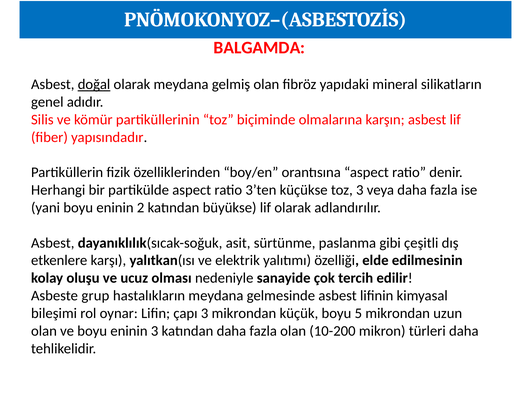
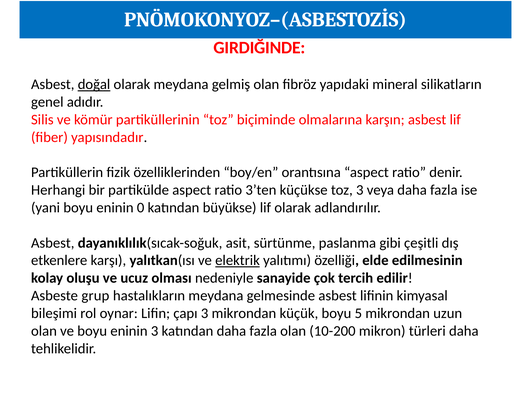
BALGAMDA: BALGAMDA -> GIRDIĞINDE (259, 48)
2: 2 -> 0 (141, 208)
elektrik underline: none -> present (238, 260)
